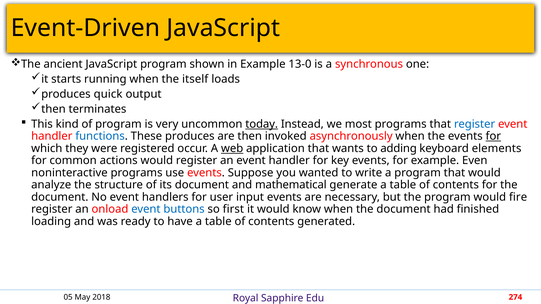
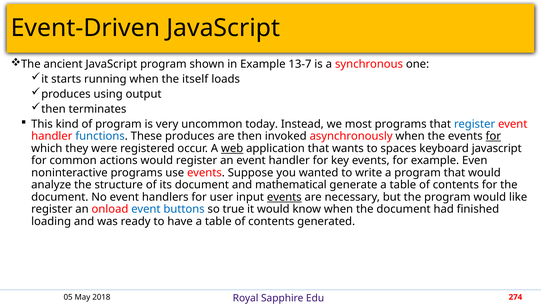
13-0: 13-0 -> 13-7 (300, 64)
quick: quick -> using (108, 94)
today underline: present -> none (262, 124)
adding: adding -> spaces (398, 149)
keyboard elements: elements -> javascript (497, 149)
events underline: none -> present (284, 197)
fire: fire -> like (518, 197)
first: first -> true (233, 209)
